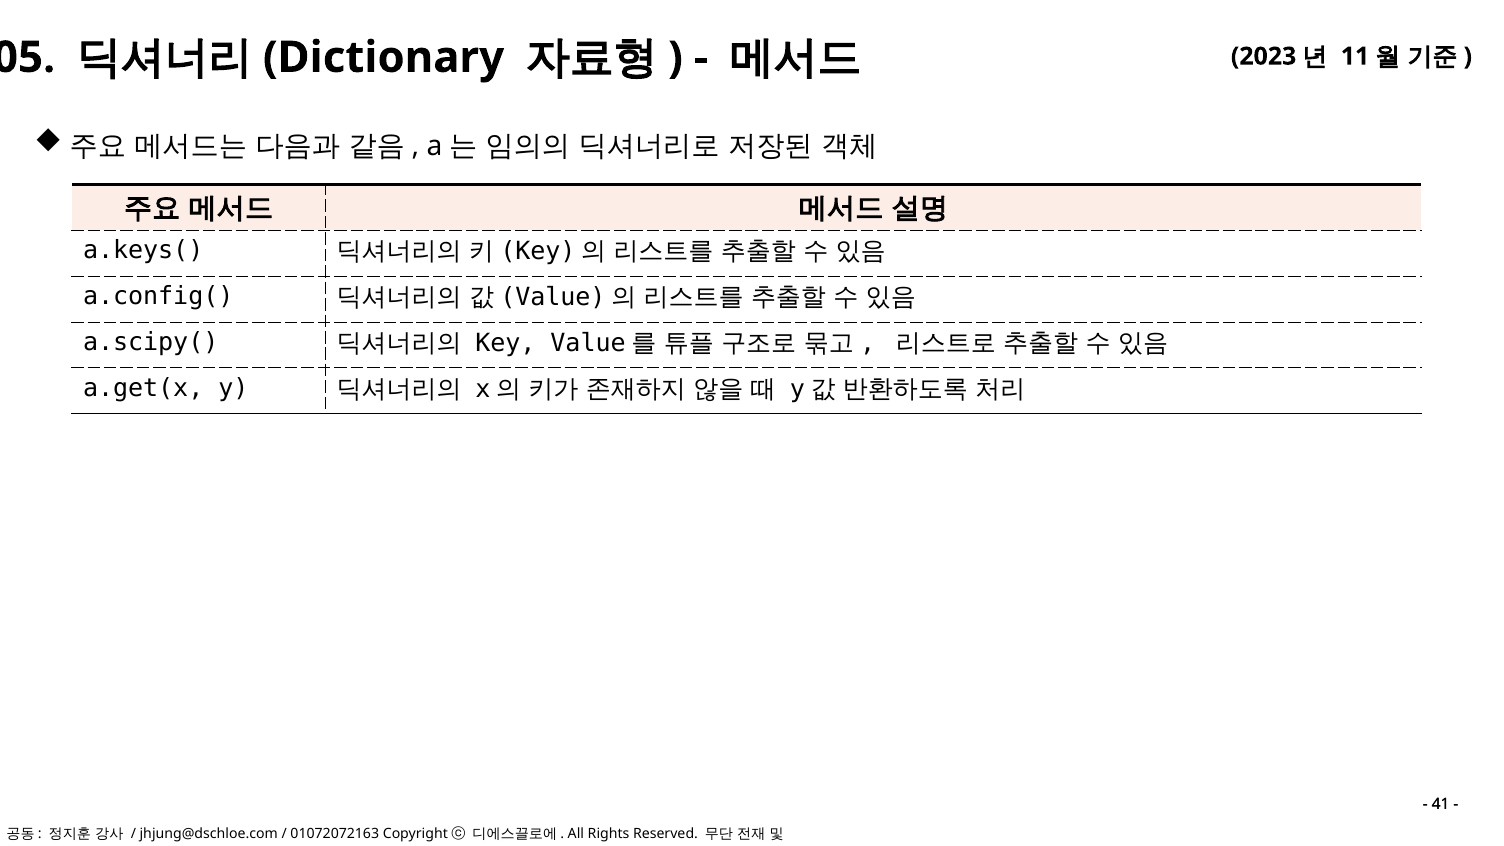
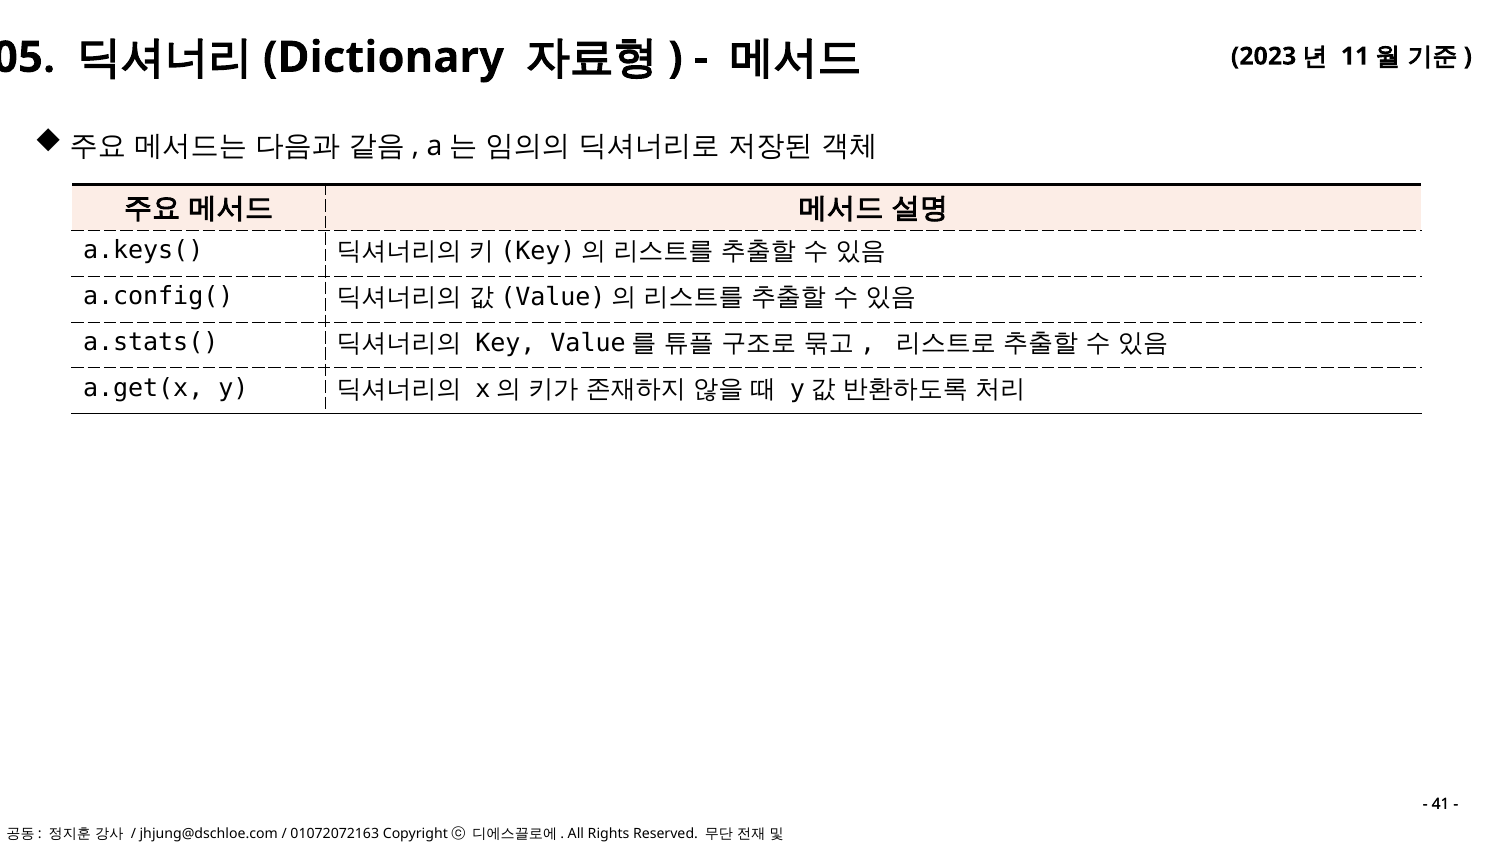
a.scipy(: a.scipy( -> a.stats( (151, 342)
